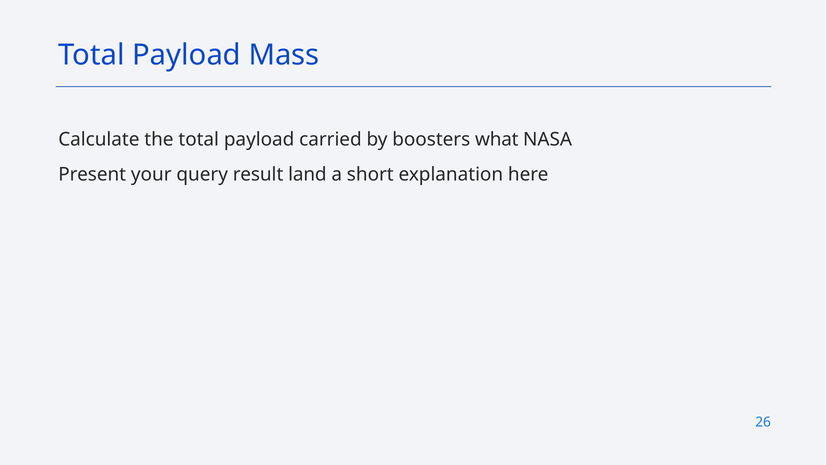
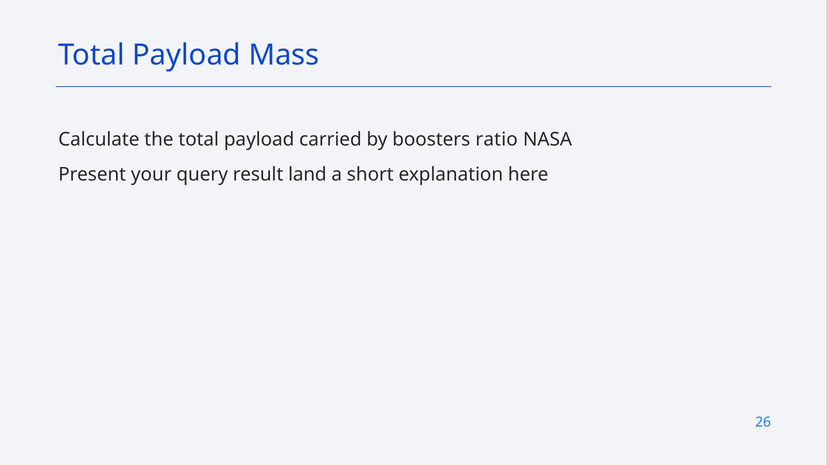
what: what -> ratio (497, 140)
